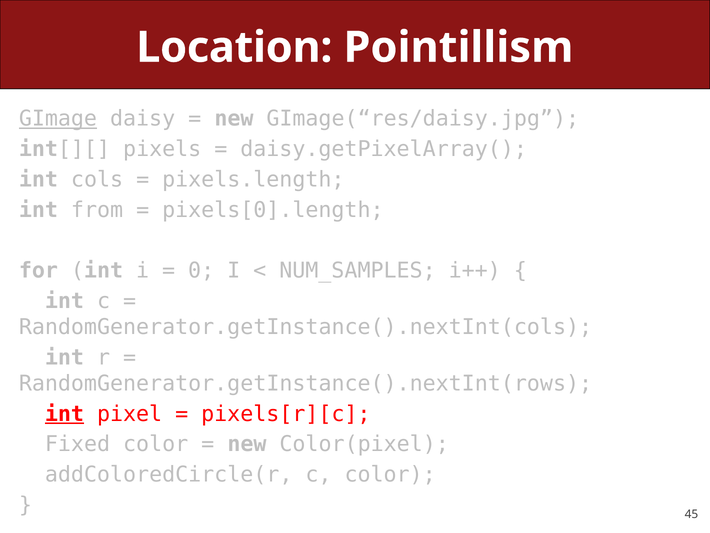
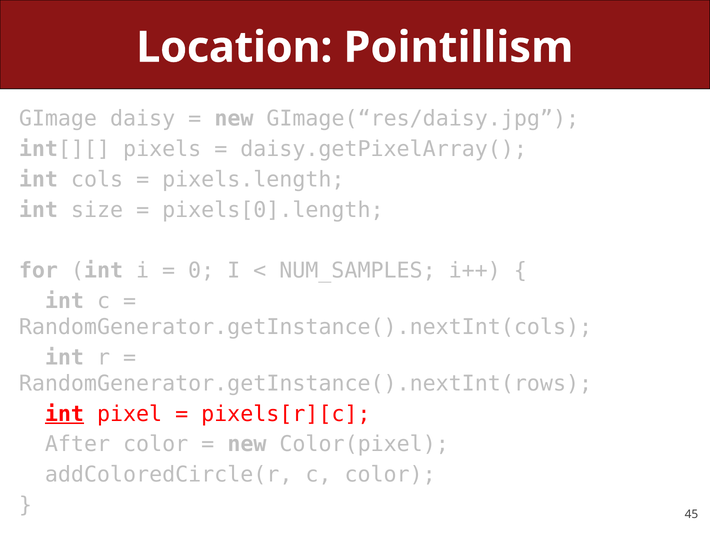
GImage underline: present -> none (58, 119)
from: from -> size (97, 210)
Fixed: Fixed -> After (78, 444)
